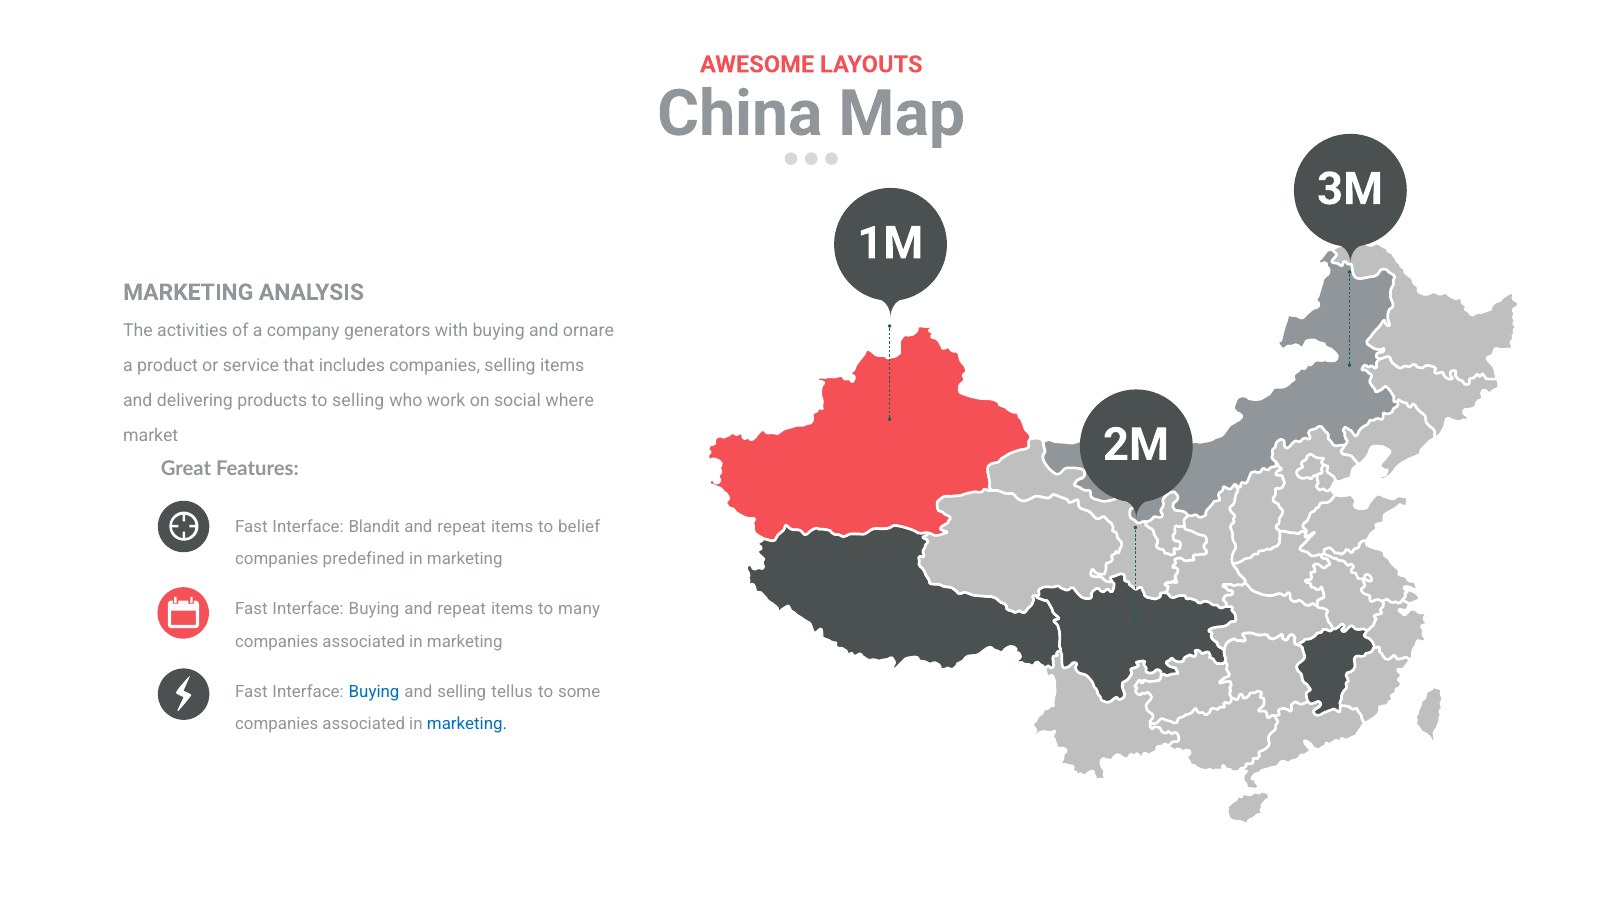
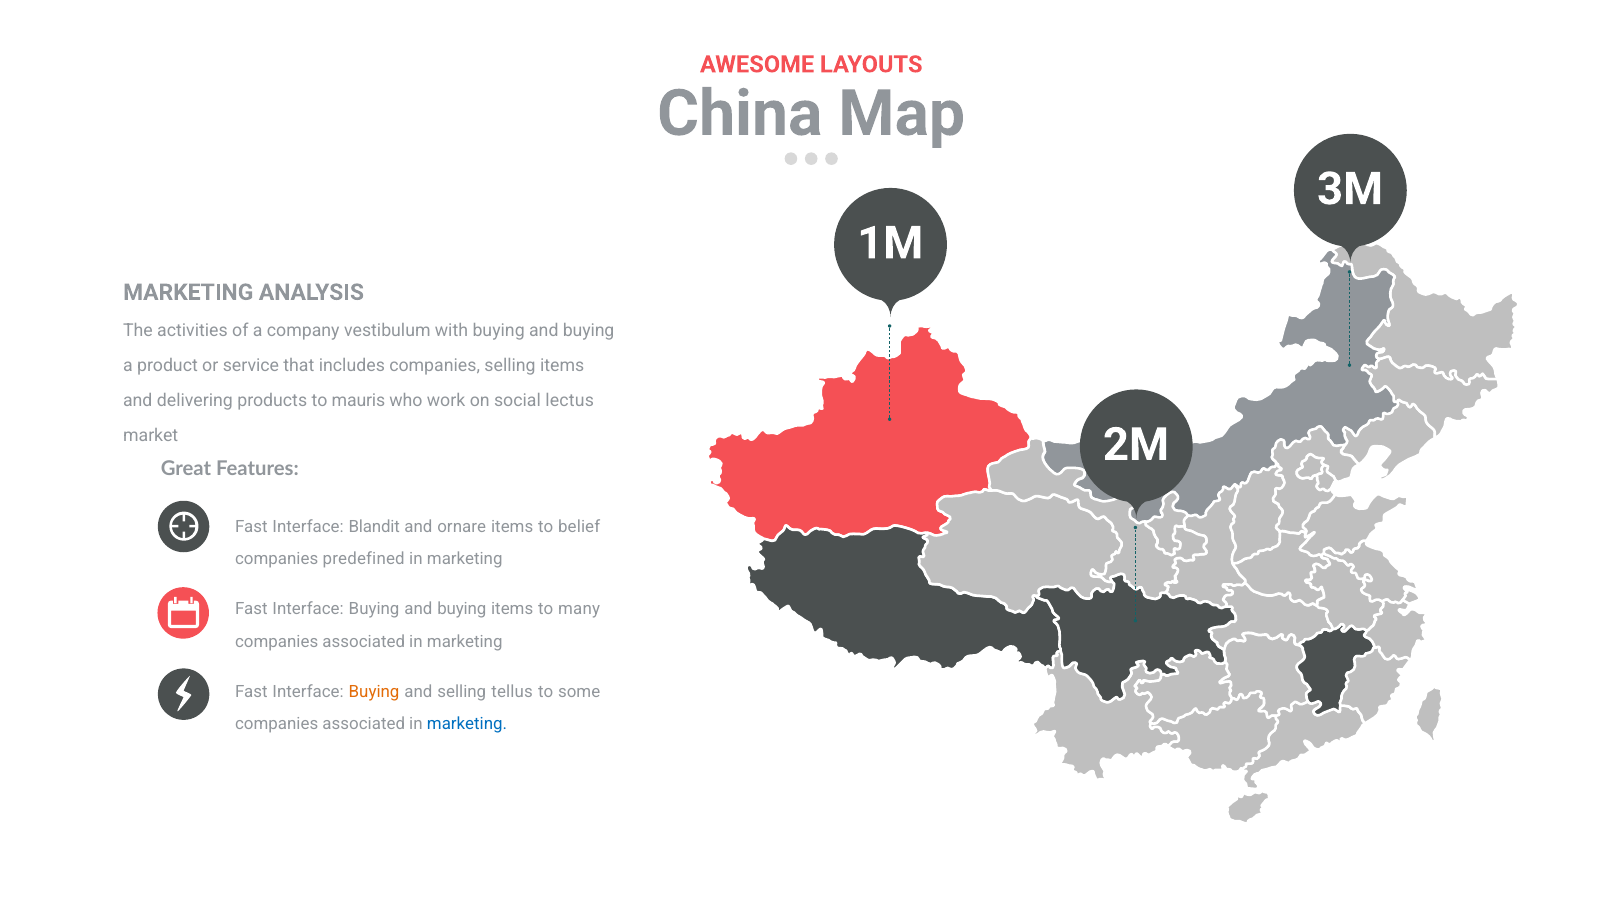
generators: generators -> vestibulum (387, 331)
with buying and ornare: ornare -> buying (589, 331)
to selling: selling -> mauris (358, 401)
where: where -> lectus (570, 401)
repeat: repeat -> ornare (462, 527)
Interface Buying and repeat: repeat -> buying (462, 610)
Buying colour: blue -> orange (374, 692)
